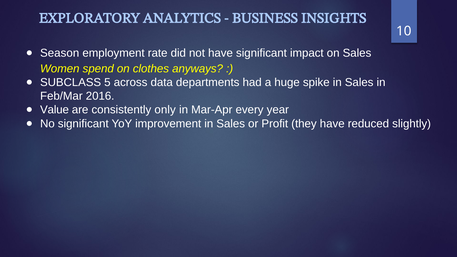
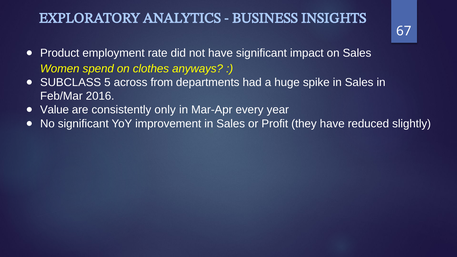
10: 10 -> 67 (404, 31)
Season: Season -> Product (60, 53)
data: data -> from (162, 82)
